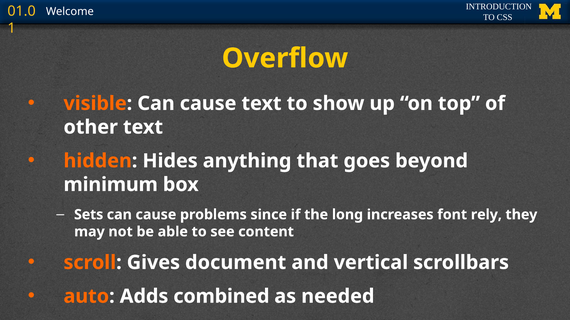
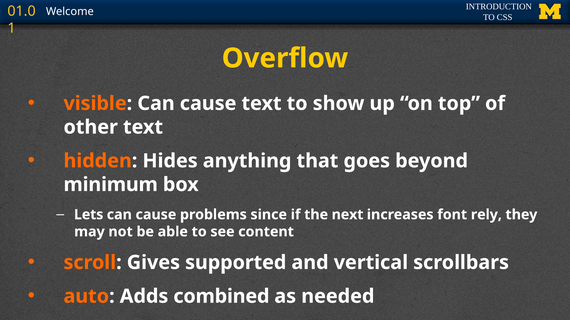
Sets: Sets -> Lets (89, 215)
long: long -> next (348, 215)
document: document -> supported (236, 263)
